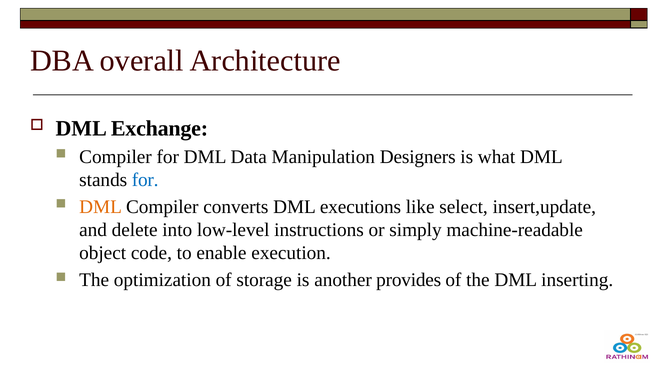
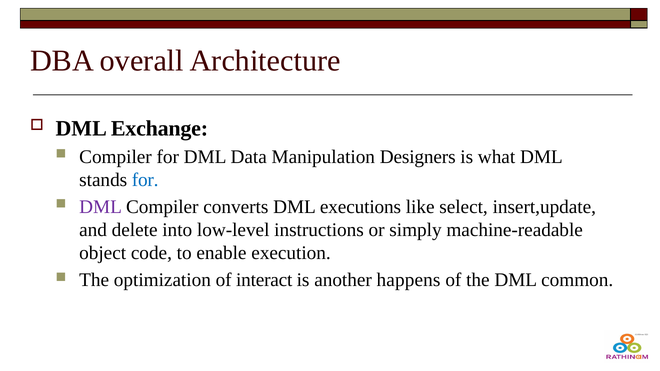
DML colour: orange -> purple (101, 207)
storage: storage -> interact (264, 280)
provides: provides -> happens (409, 280)
inserting: inserting -> common (577, 280)
